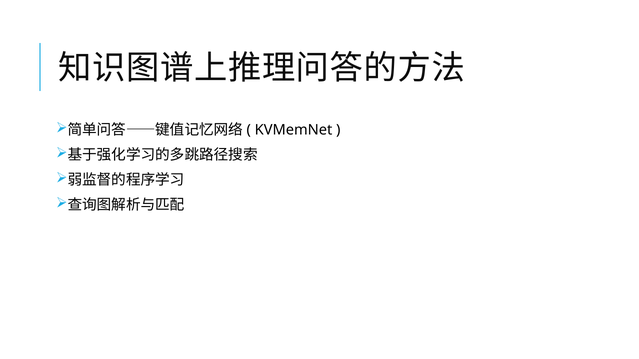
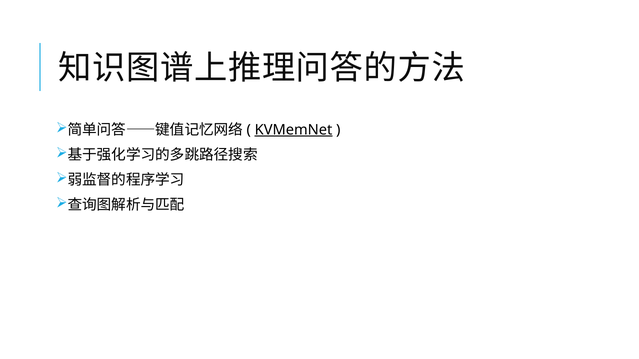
KVMemNet underline: none -> present (294, 130)
